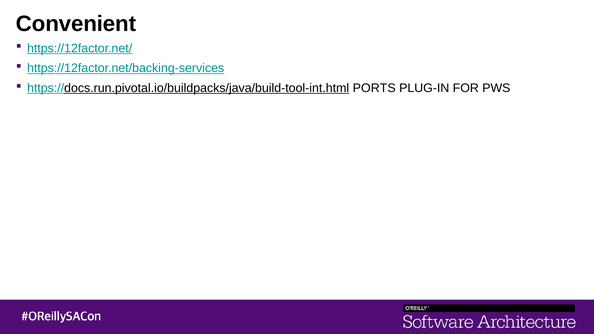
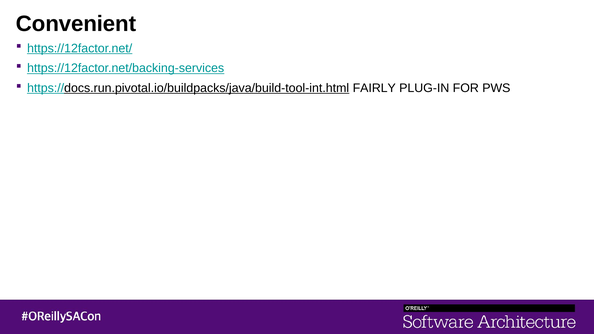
PORTS: PORTS -> FAIRLY (374, 88)
